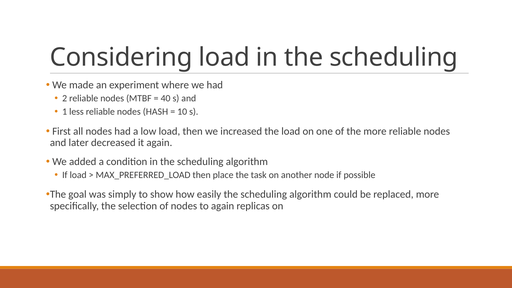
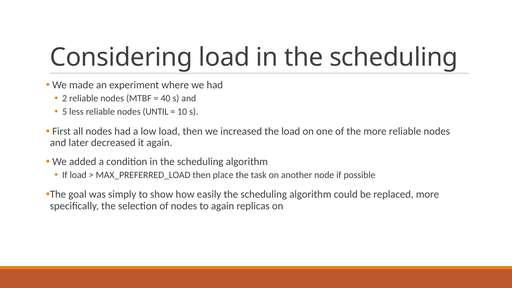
1: 1 -> 5 (65, 112)
HASH: HASH -> UNTIL (156, 112)
